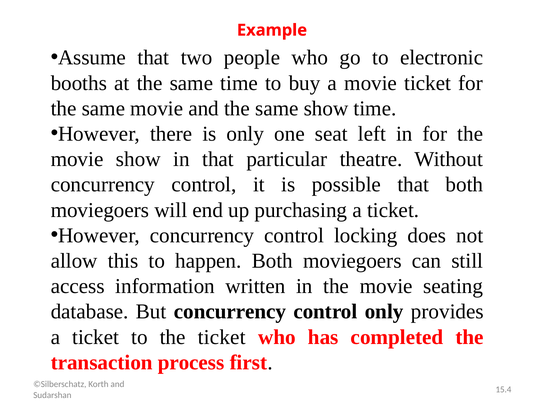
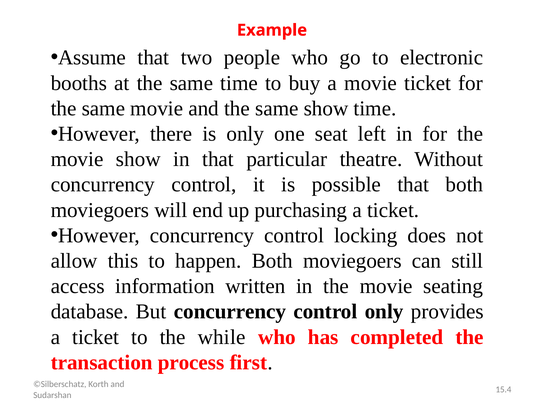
the ticket: ticket -> while (222, 337)
